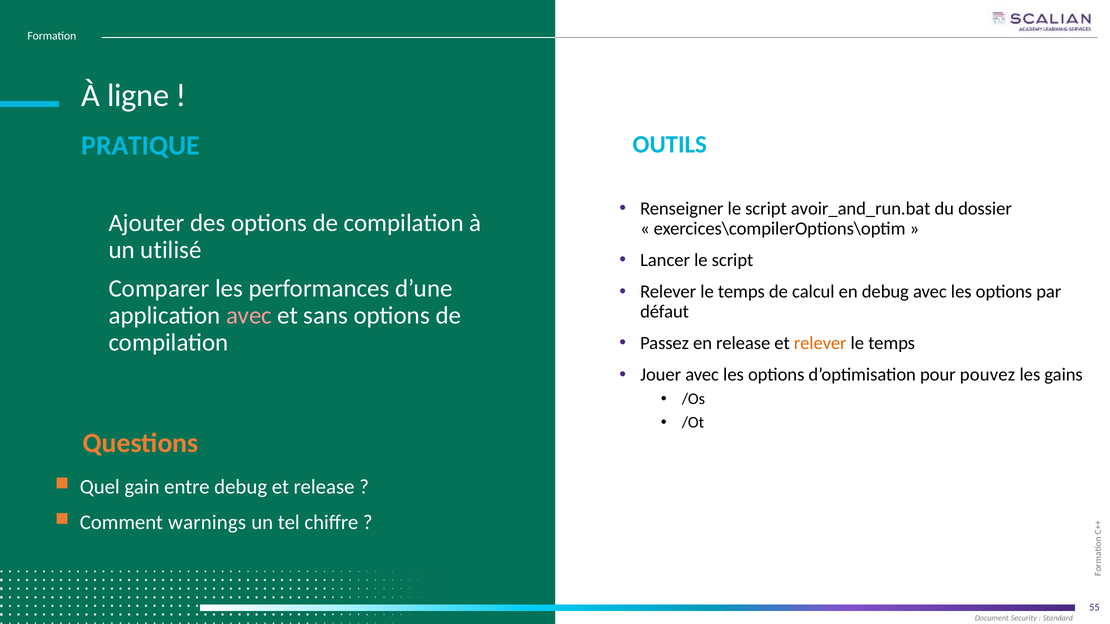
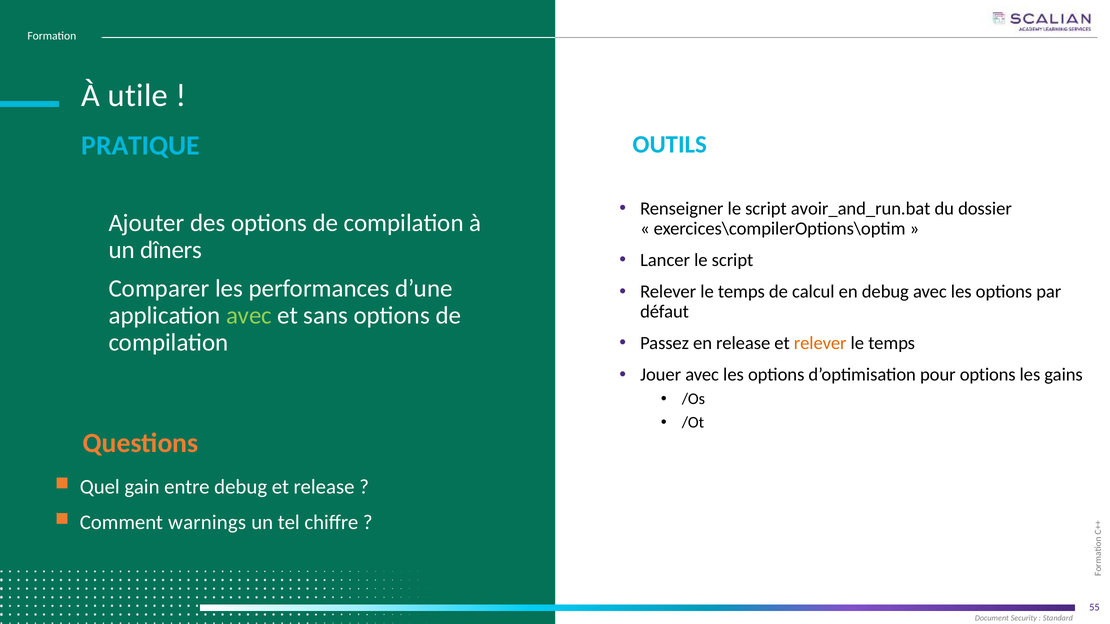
ligne: ligne -> utile (138, 95)
utilisé: utilisé -> dîners (171, 250)
avec colour: pink -> light green (249, 316)
pour pouvez: pouvez -> options (988, 375)
